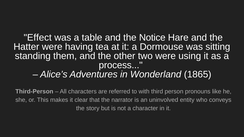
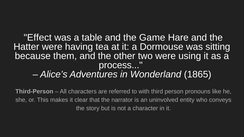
Notice: Notice -> Game (152, 38)
standing: standing -> because (33, 56)
